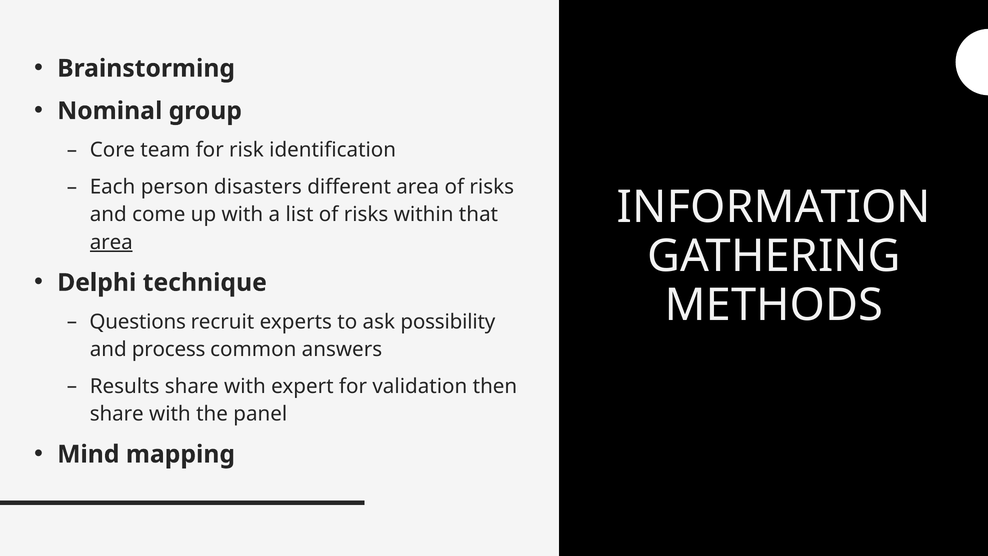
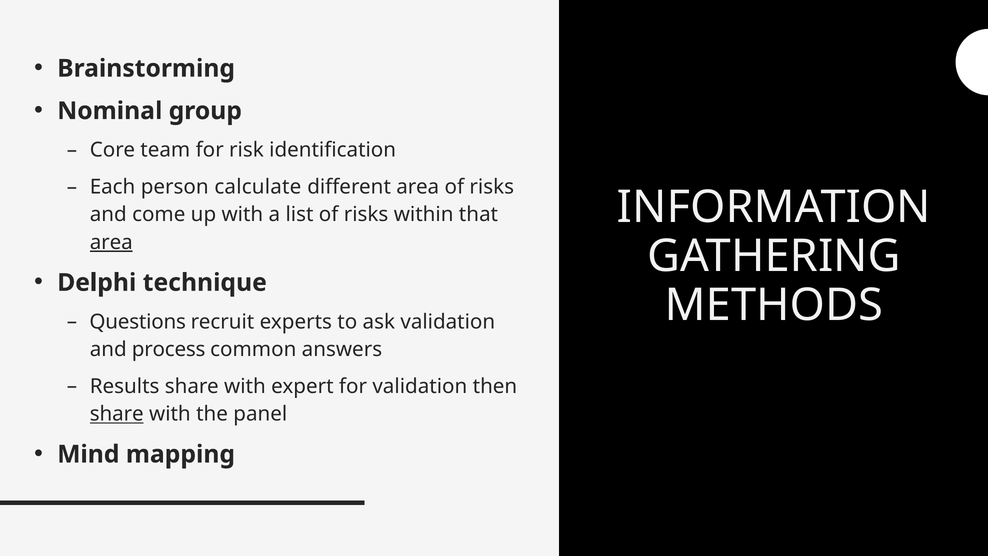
disasters: disasters -> calculate (258, 187)
ask possibility: possibility -> validation (448, 322)
share underline: none -> present (117, 414)
